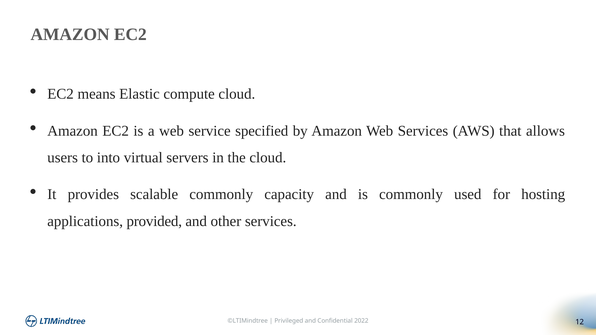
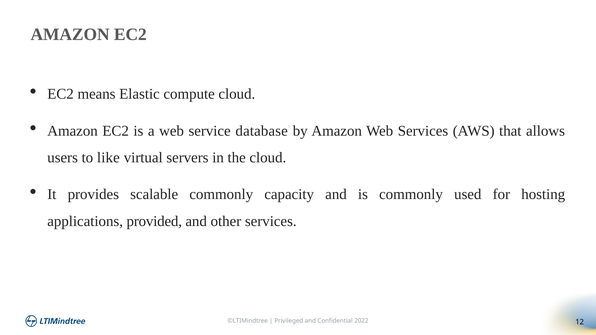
specified: specified -> database (262, 131)
into: into -> like (108, 158)
